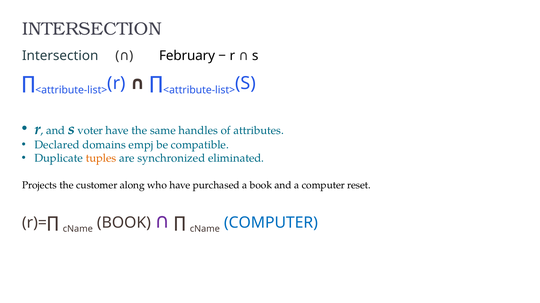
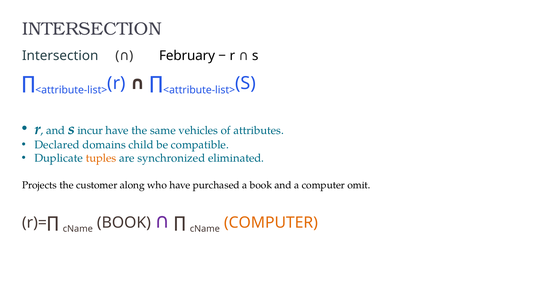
voter: voter -> incur (90, 131)
handles: handles -> vehicles (198, 131)
empj: empj -> child (141, 145)
reset: reset -> omit (359, 186)
COMPUTER colour: blue -> orange (271, 223)
